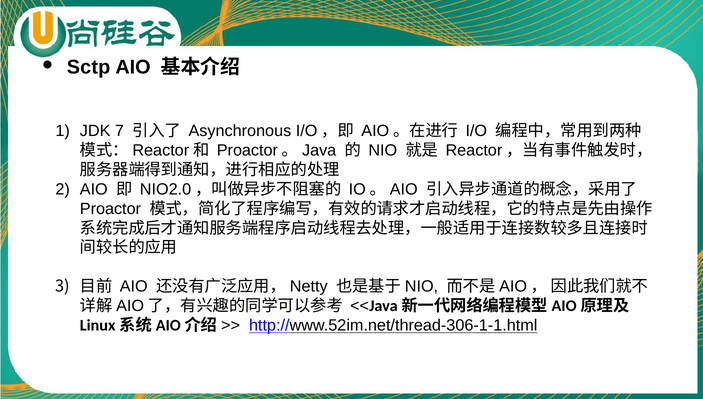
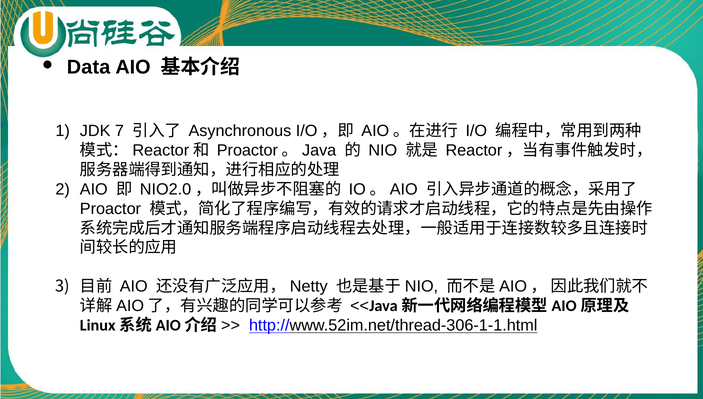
Sctp: Sctp -> Data (89, 67)
